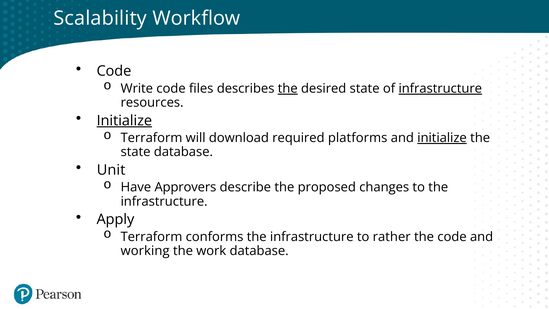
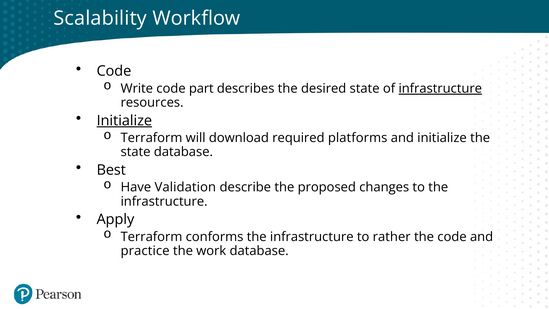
files: files -> part (201, 88)
the underline: present -> none (288, 88)
initialize underline: present -> none (442, 138)
Unit: Unit -> Best (111, 170)
Approvers: Approvers -> Validation (185, 187)
working: working -> practice (145, 251)
